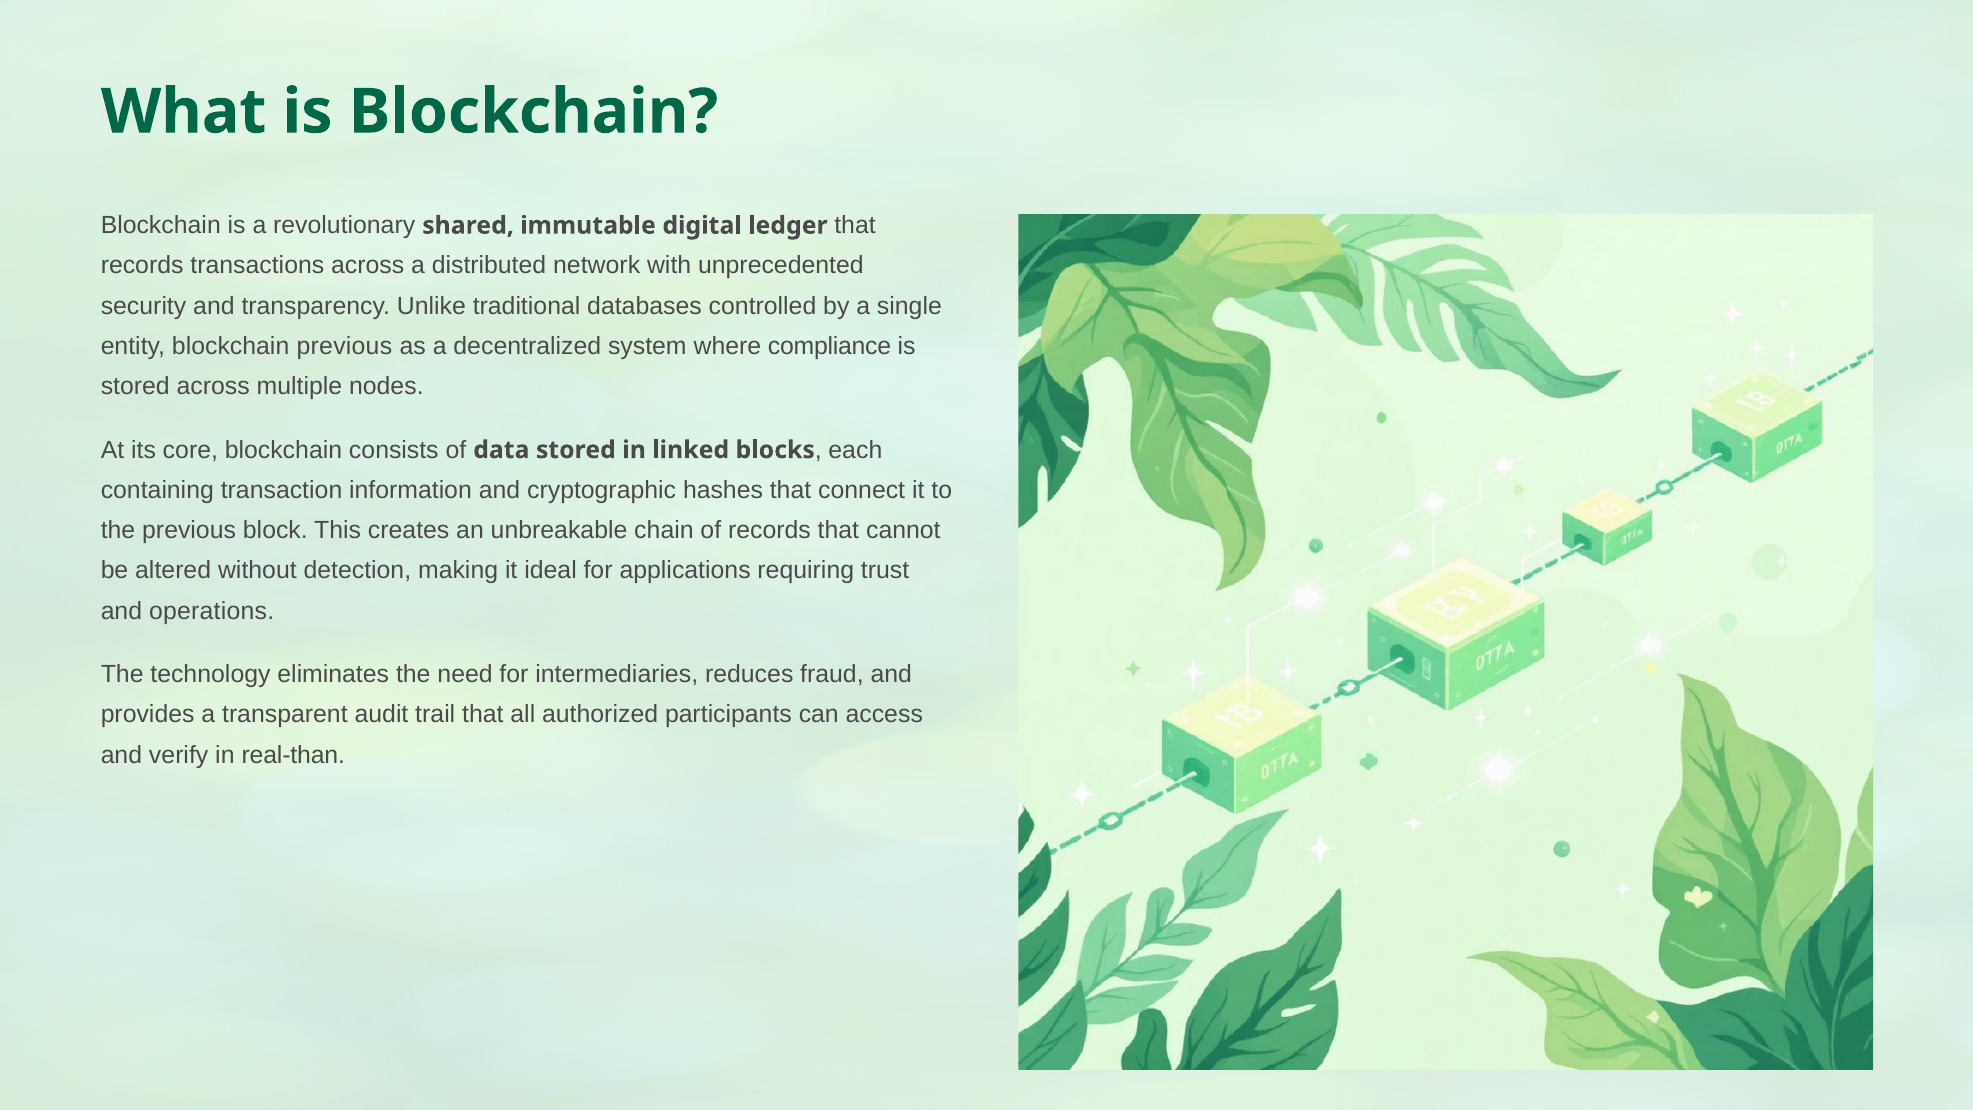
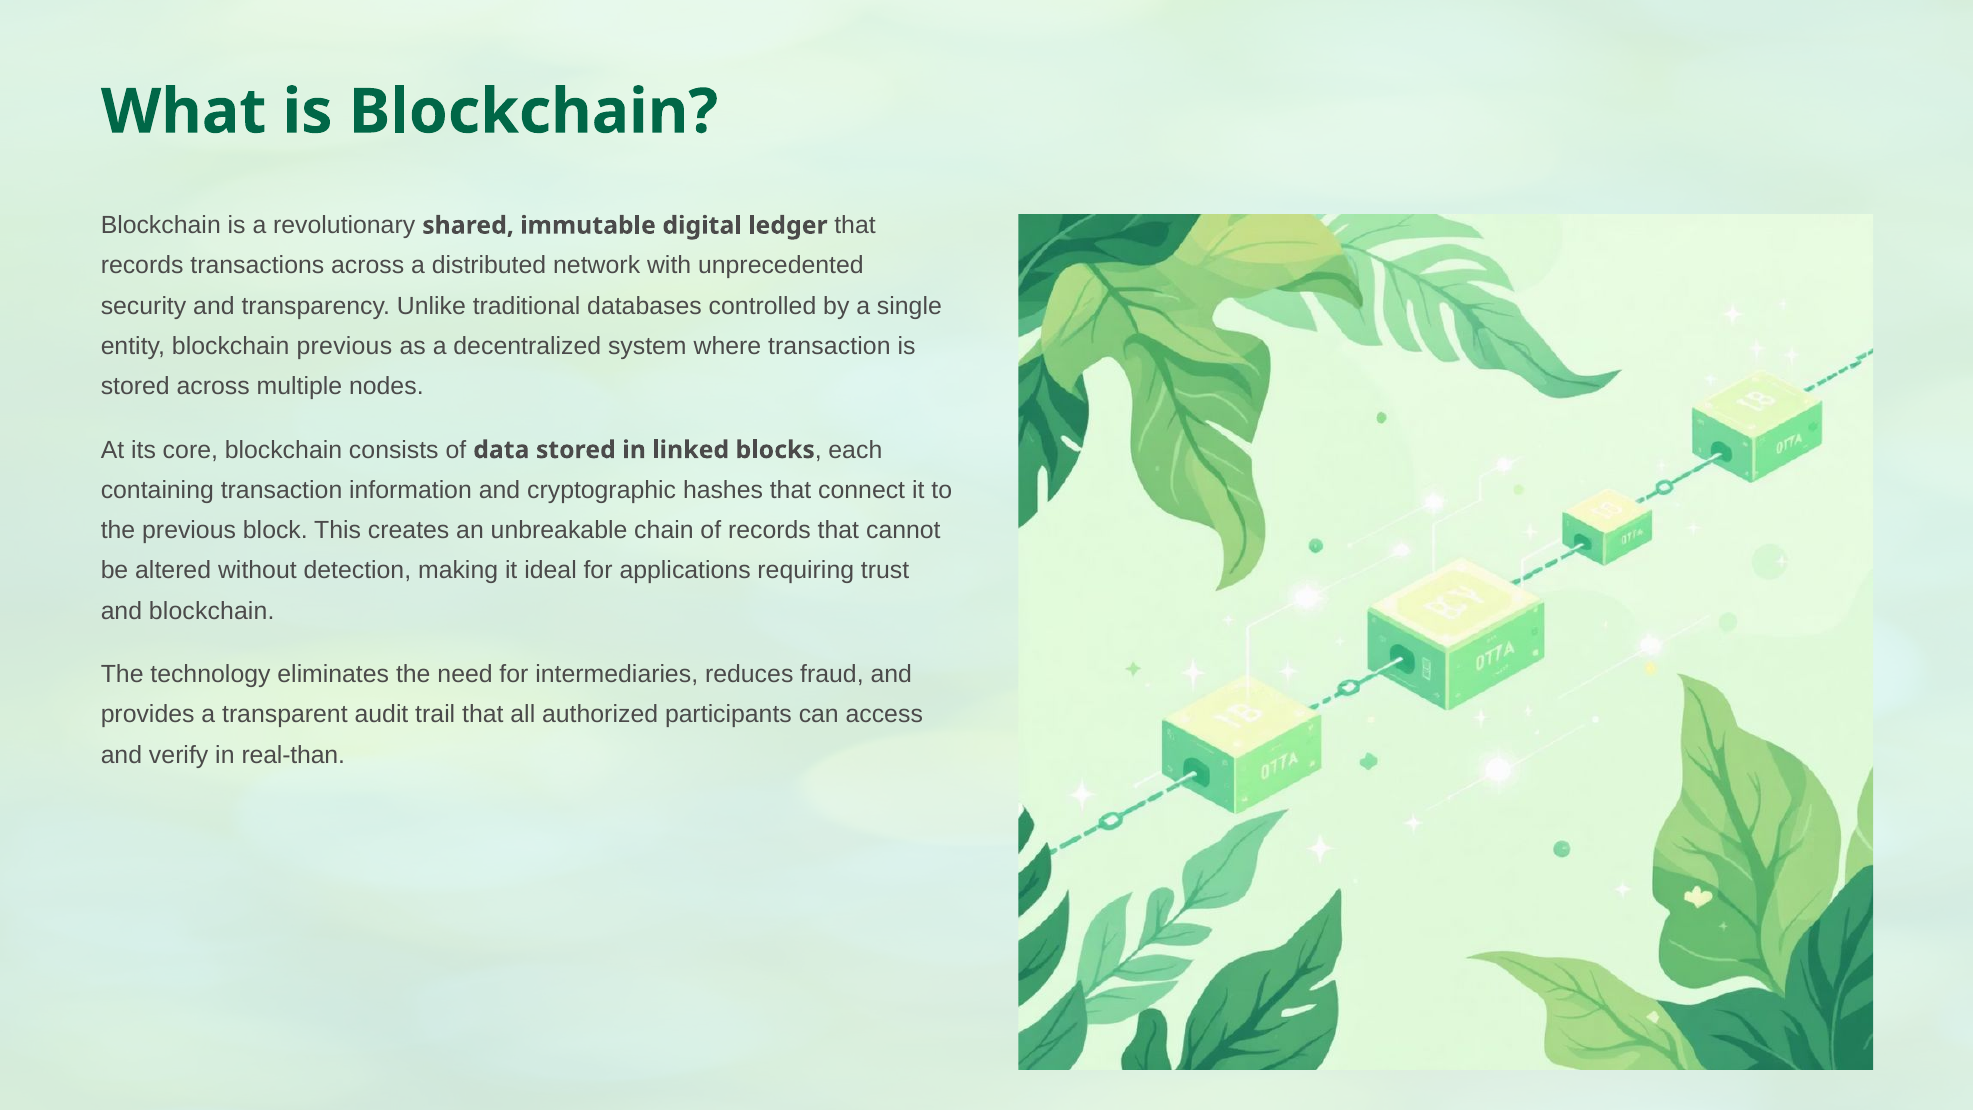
where compliance: compliance -> transaction (829, 346)
and operations: operations -> blockchain (212, 611)
